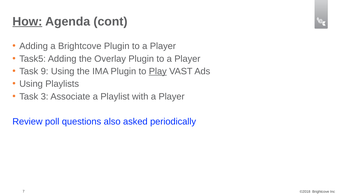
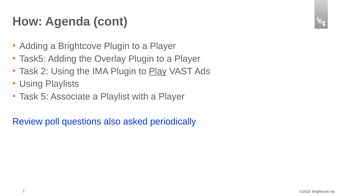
How underline: present -> none (27, 21)
9: 9 -> 2 (45, 71)
3: 3 -> 5 (45, 96)
